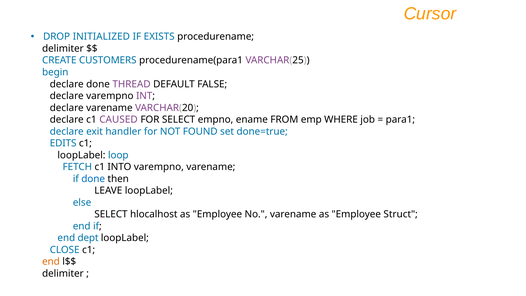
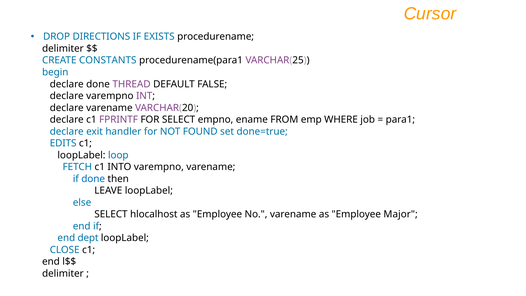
INITIALIZED: INITIALIZED -> DIRECTIONS (101, 37)
CUSTOMERS: CUSTOMERS -> CONSTANTS (108, 60)
CAUSED: CAUSED -> FPRINTF (119, 120)
Struct: Struct -> Major (401, 214)
end colour: orange -> black (51, 262)
